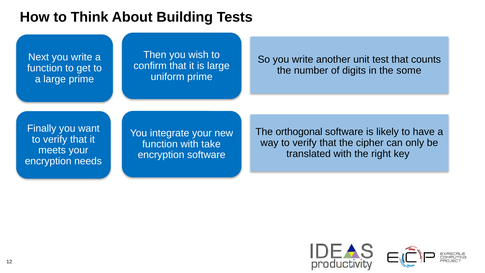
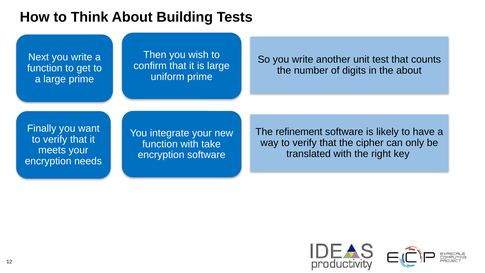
the some: some -> about (409, 70)
orthogonal: orthogonal -> refinement (299, 132)
